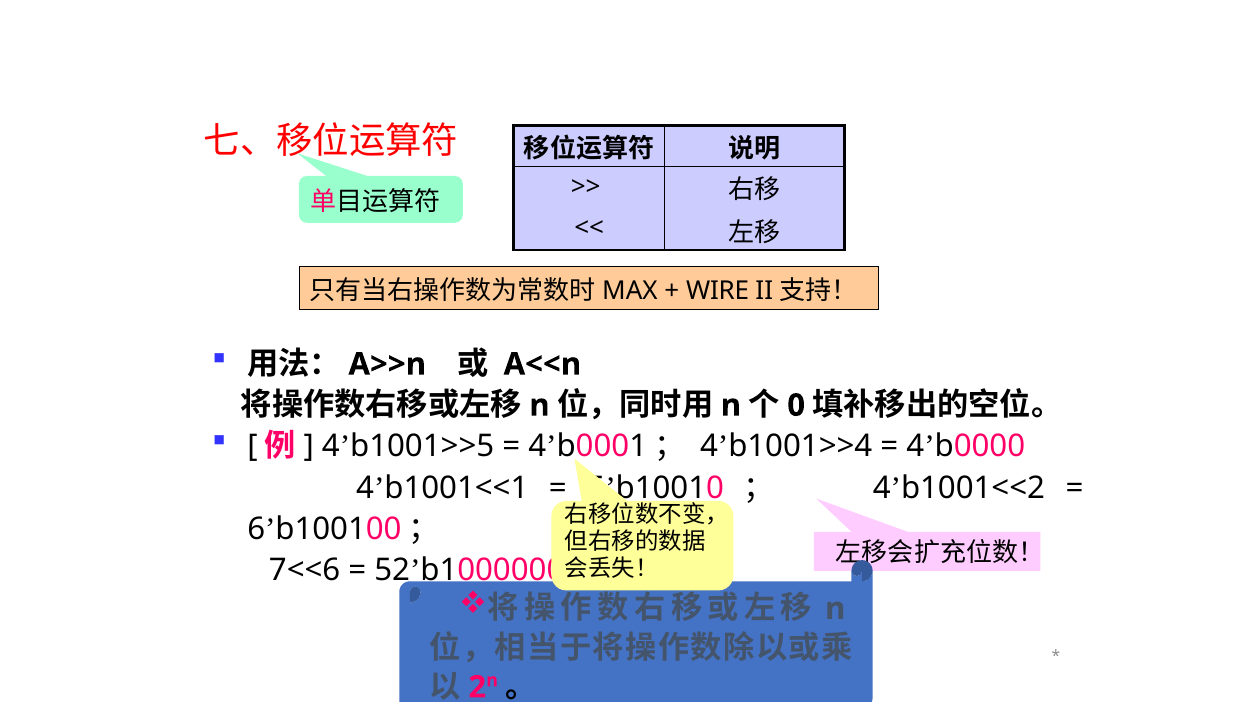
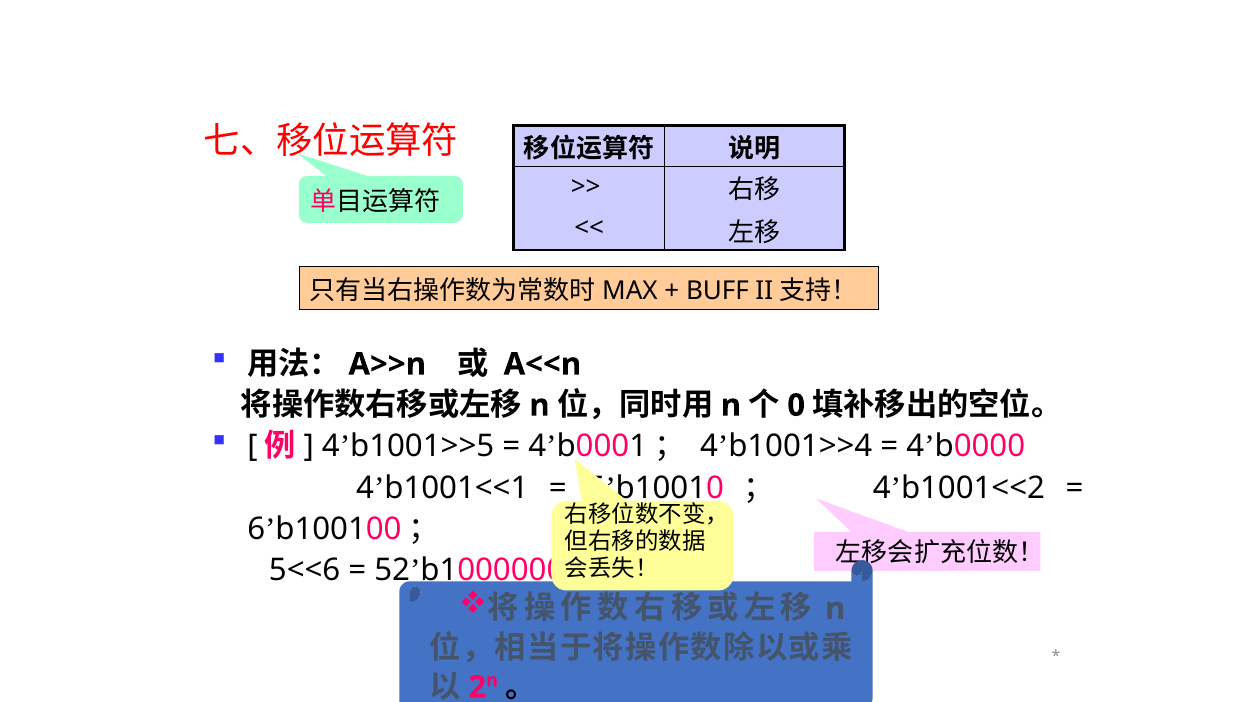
WIRE: WIRE -> BUFF (717, 291)
7<<6: 7<<6 -> 5<<6 (305, 571)
